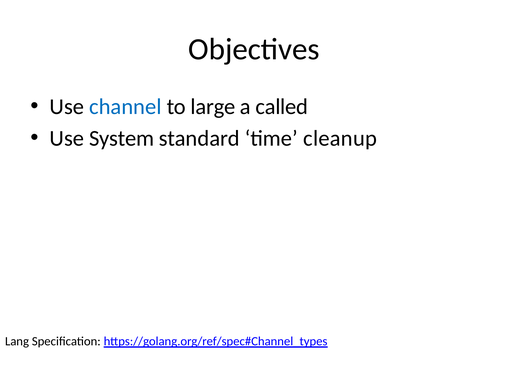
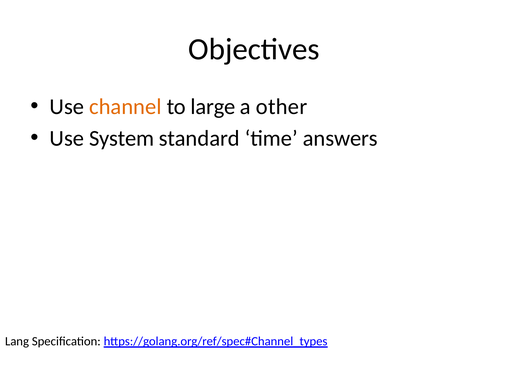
channel colour: blue -> orange (125, 107)
called: called -> other (282, 107)
cleanup: cleanup -> answers (340, 138)
